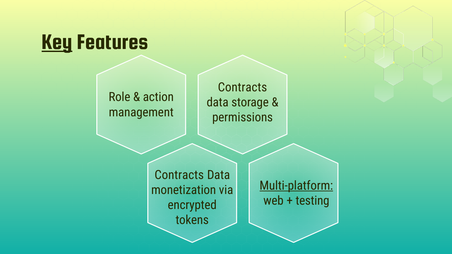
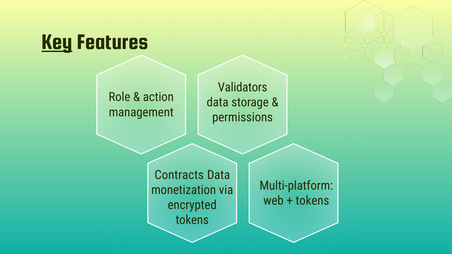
Contracts: Contracts -> Validators (243, 87)
Multi-platform underline: present -> none (296, 186)
testing: testing -> tokens (312, 201)
